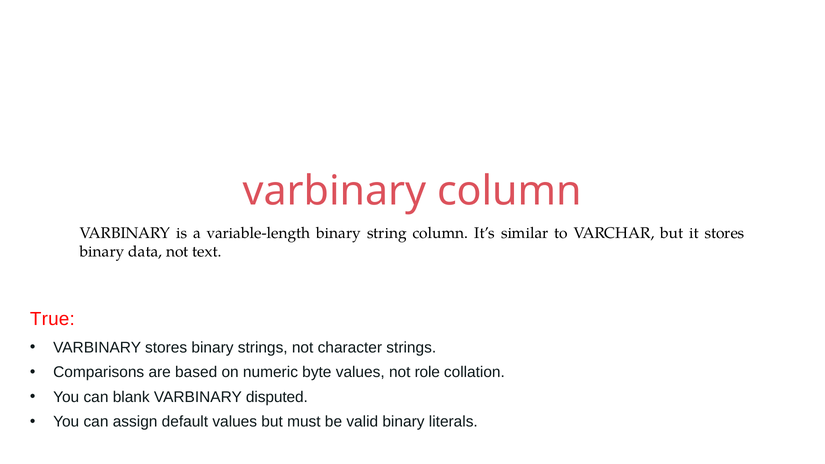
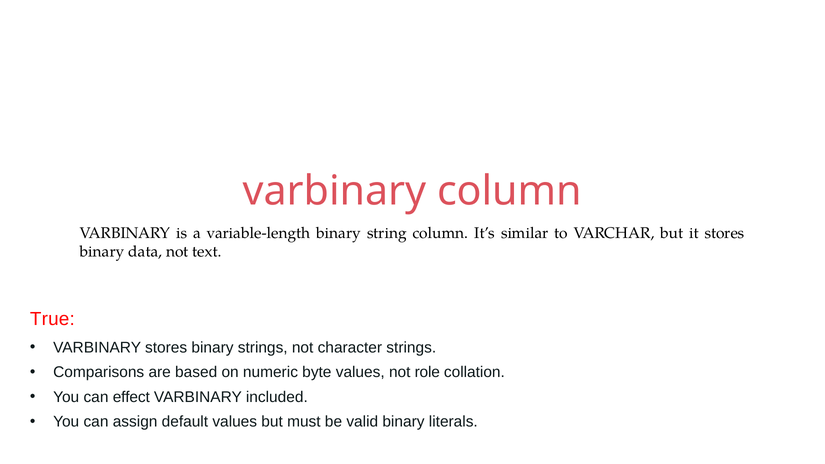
blank: blank -> effect (131, 397)
disputed: disputed -> included (277, 397)
